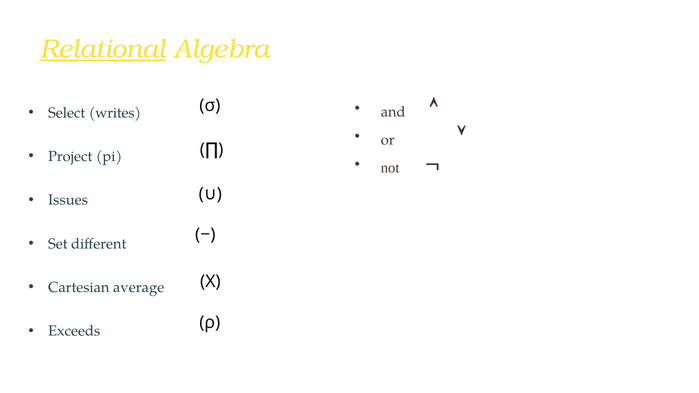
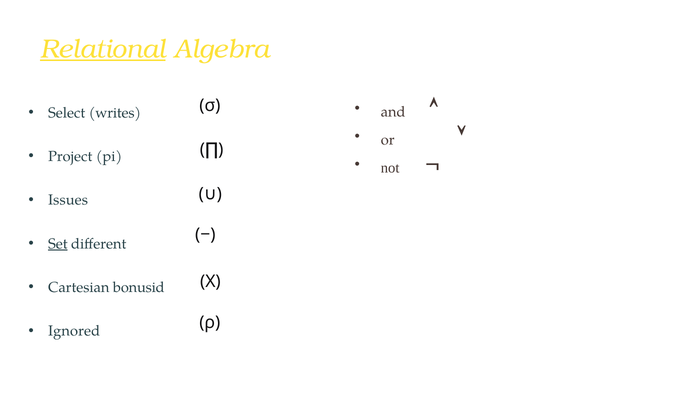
Set underline: none -> present (58, 244)
average: average -> bonusid (139, 288)
Exceeds: Exceeds -> Ignored (74, 331)
